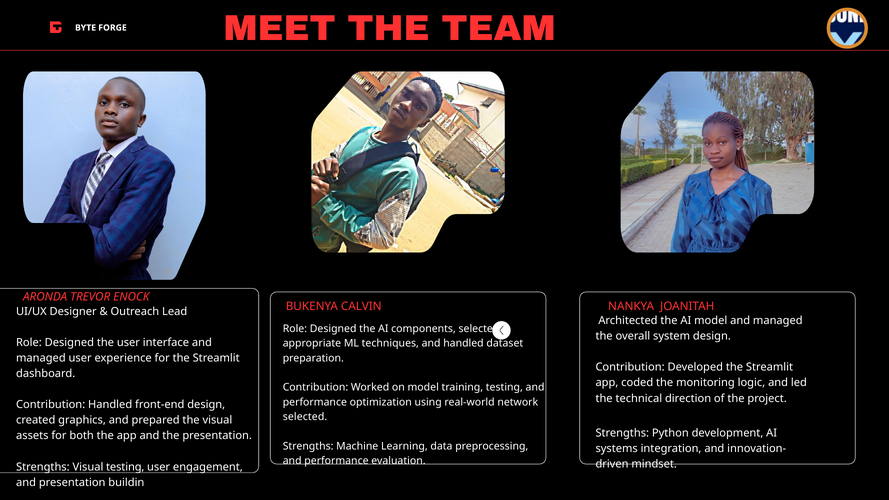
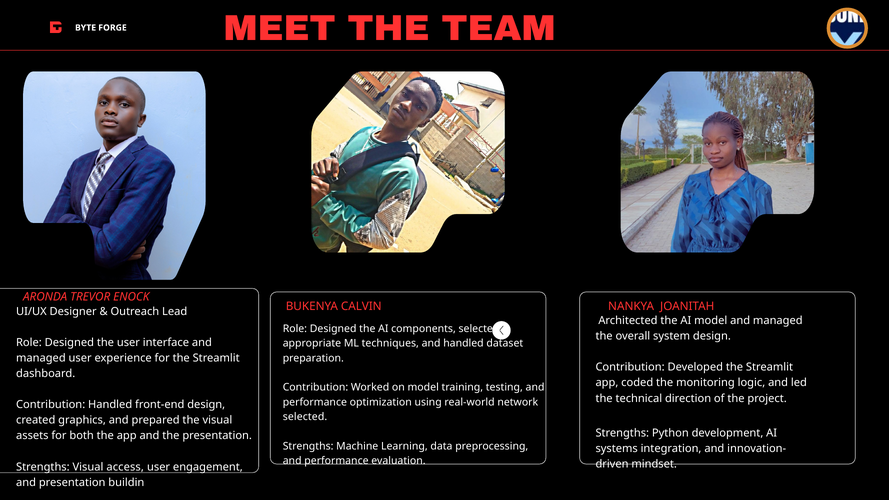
Visual testing: testing -> access (125, 467)
